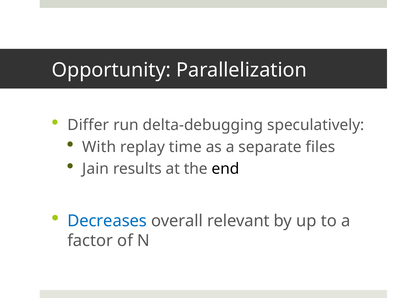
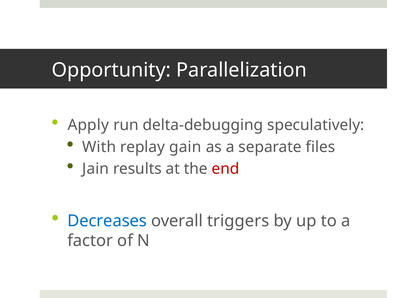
Differ: Differ -> Apply (88, 125)
time: time -> gain (185, 147)
end colour: black -> red (226, 169)
relevant: relevant -> triggers (238, 221)
